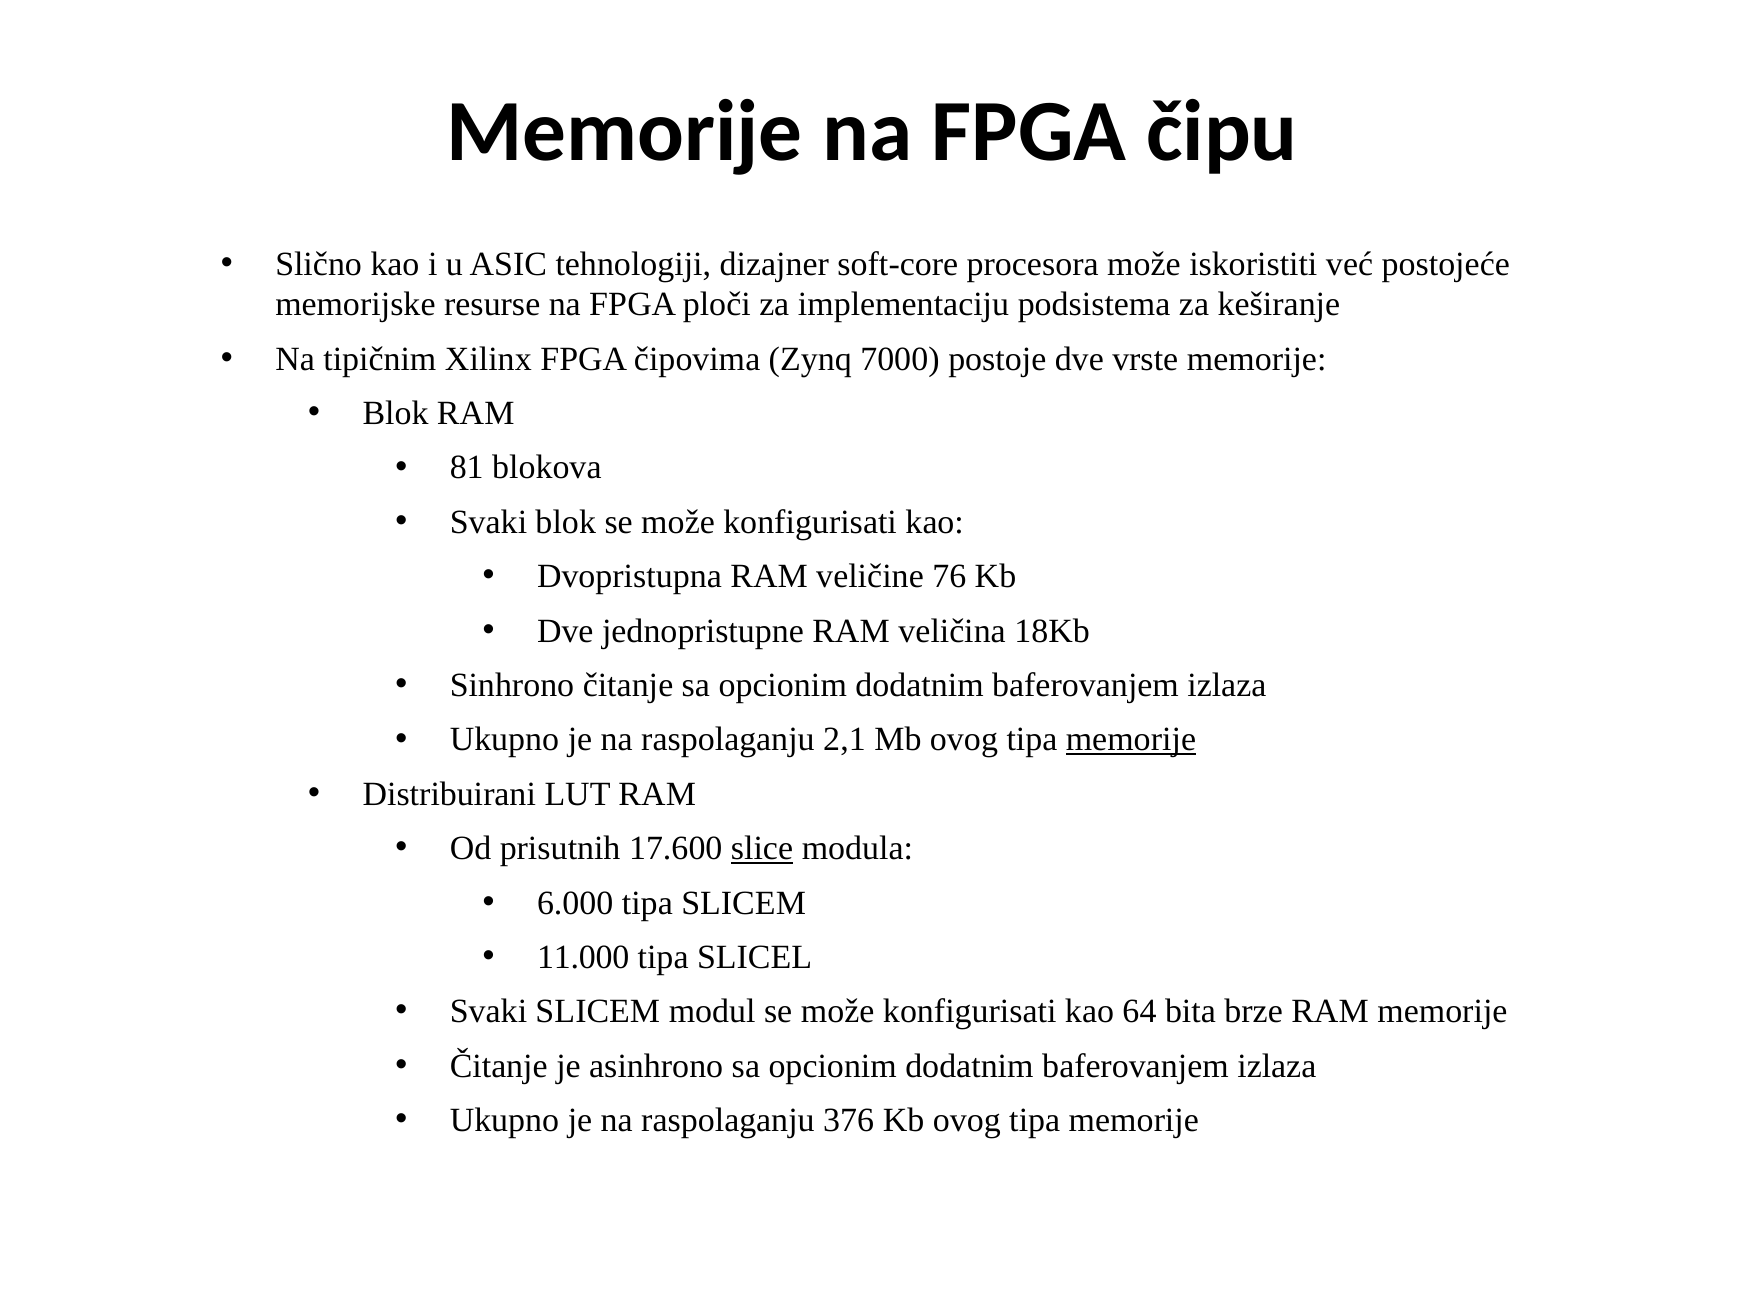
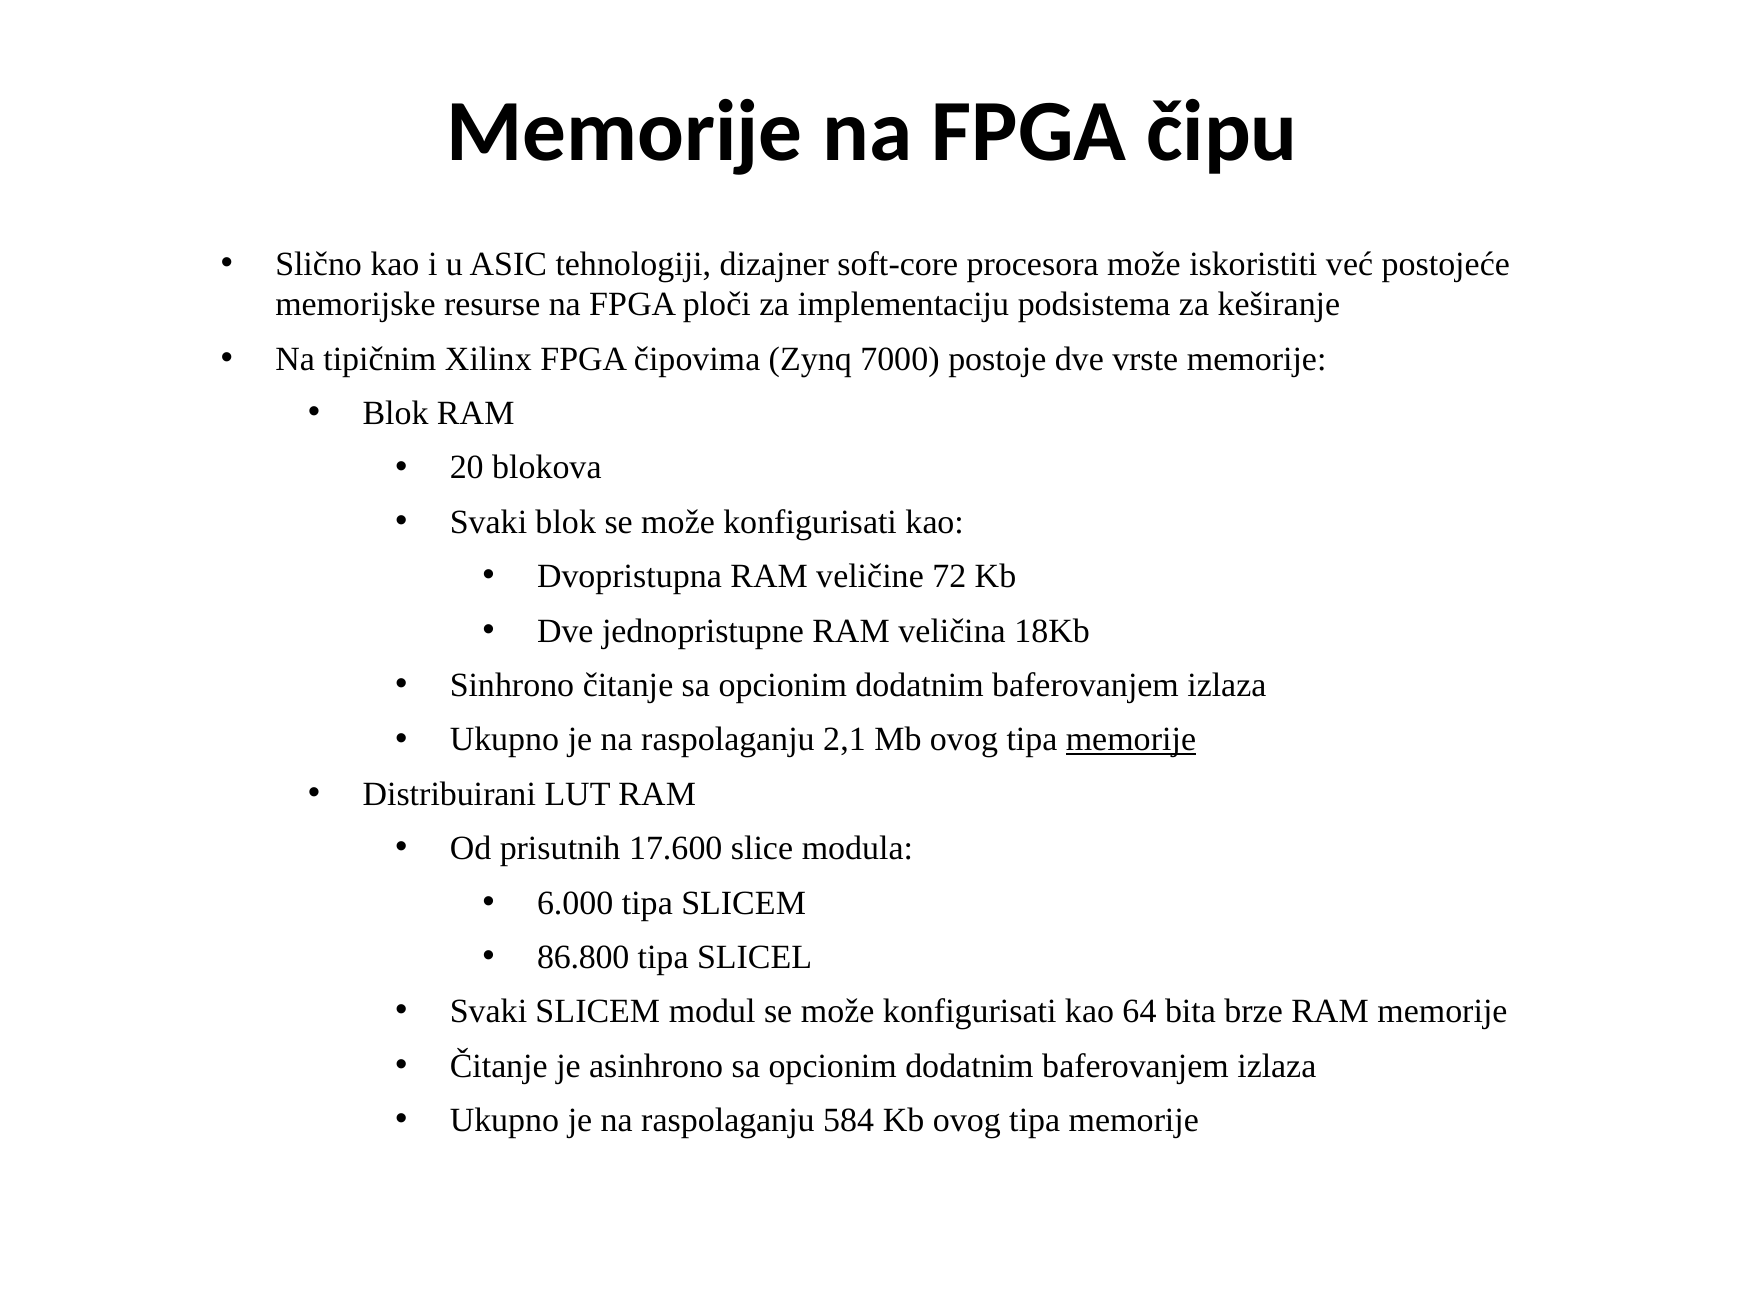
81: 81 -> 20 (467, 468)
76: 76 -> 72 (949, 577)
slice underline: present -> none (762, 849)
11.000: 11.000 -> 86.800 (583, 958)
376: 376 -> 584 (849, 1121)
